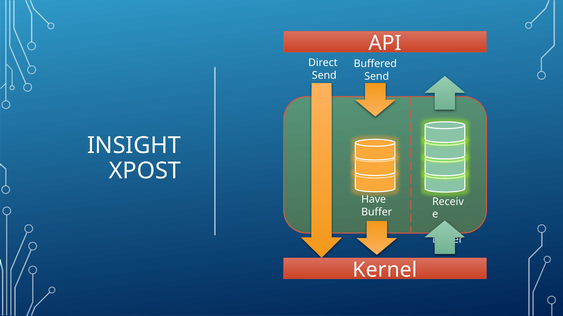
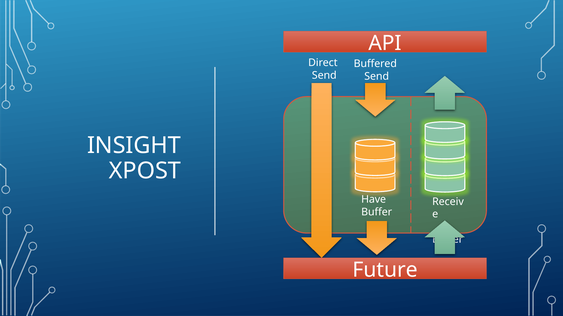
Kernel: Kernel -> Future (385, 270)
